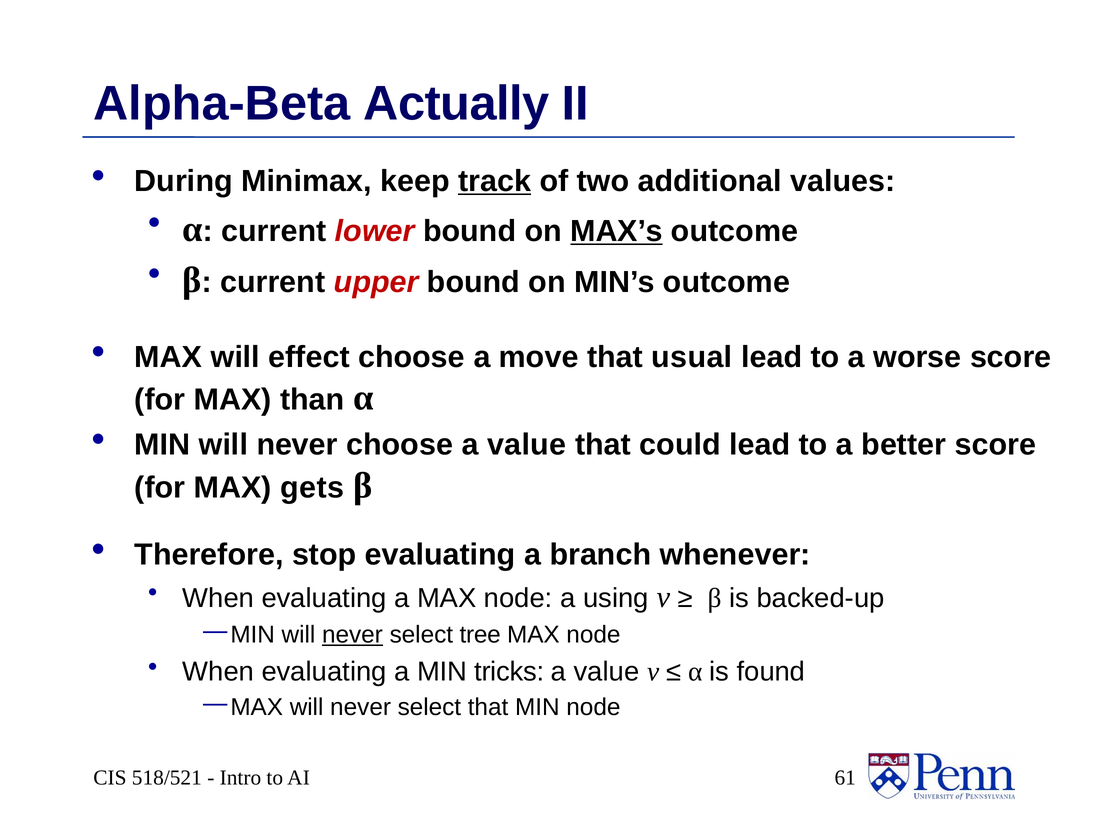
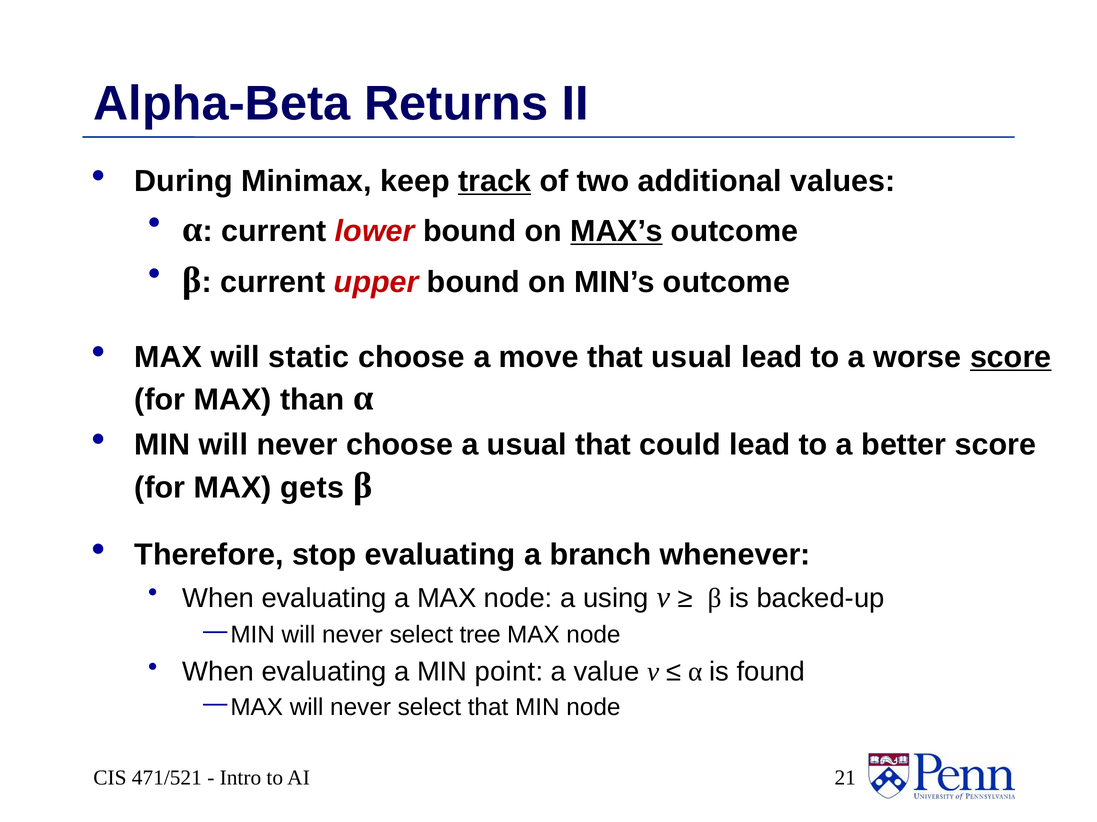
Actually: Actually -> Returns (456, 104)
effect: effect -> static (309, 357)
score underline: none -> present (1011, 357)
choose a value: value -> usual (527, 445)
never underline: present -> none (352, 635)
tricks: tricks -> point (509, 672)
518/521: 518/521 -> 471/521 (167, 779)
61: 61 -> 21 (845, 779)
